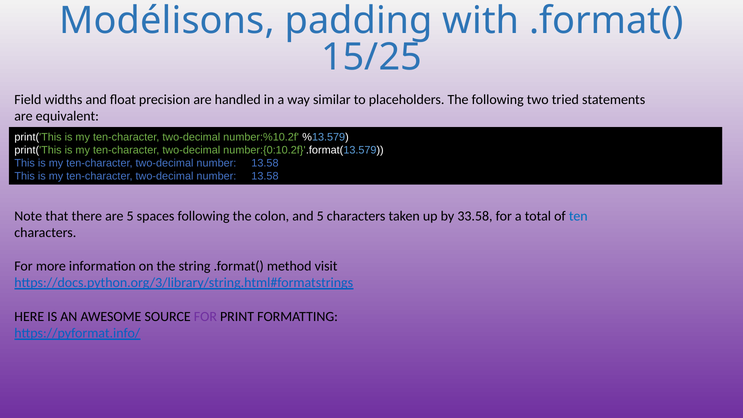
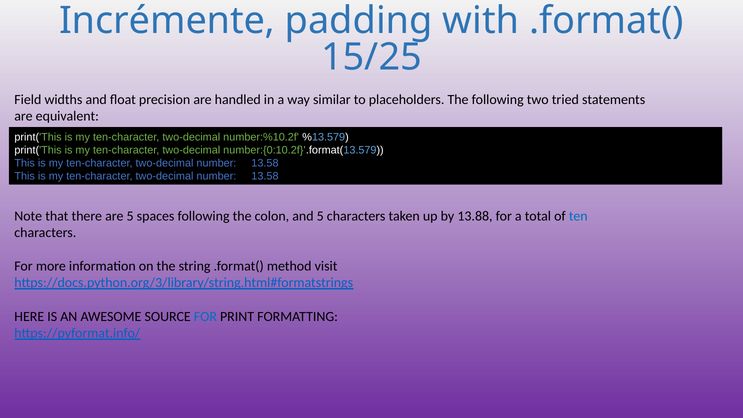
Modélisons: Modélisons -> Incrémente (167, 20)
33.58: 33.58 -> 13.88 (475, 216)
FOR colour: purple -> blue (205, 317)
